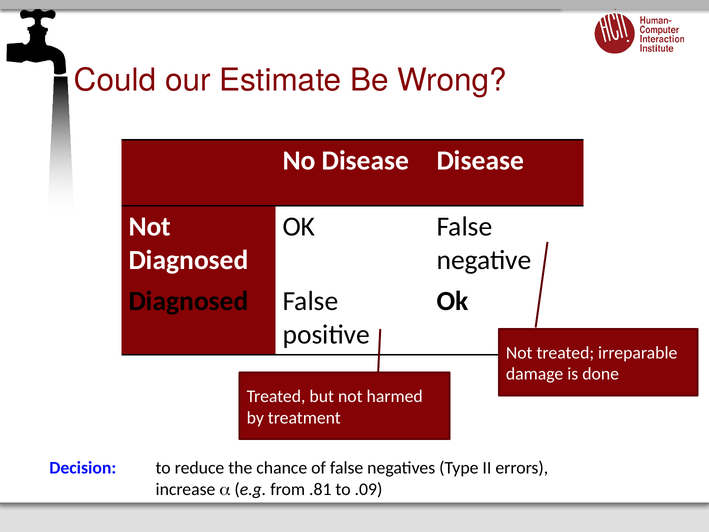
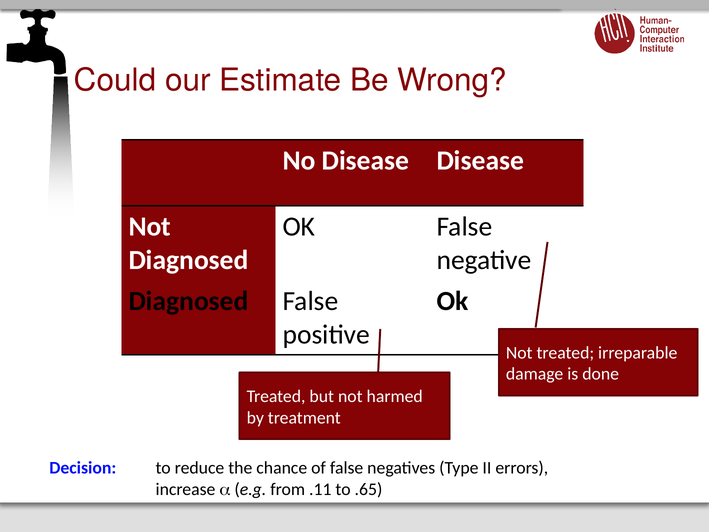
.81: .81 -> .11 (320, 489)
.09: .09 -> .65 (368, 489)
